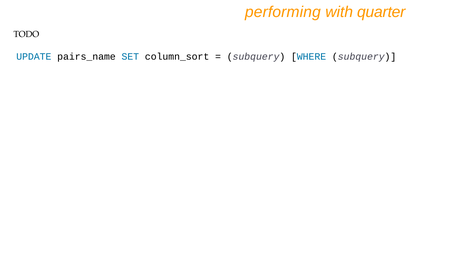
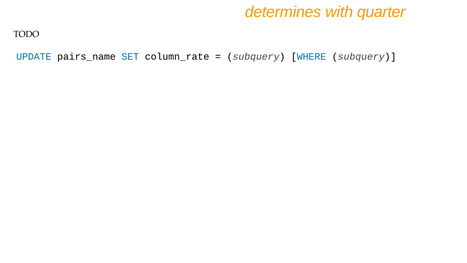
performing: performing -> determines (283, 12)
column_sort: column_sort -> column_rate (177, 57)
